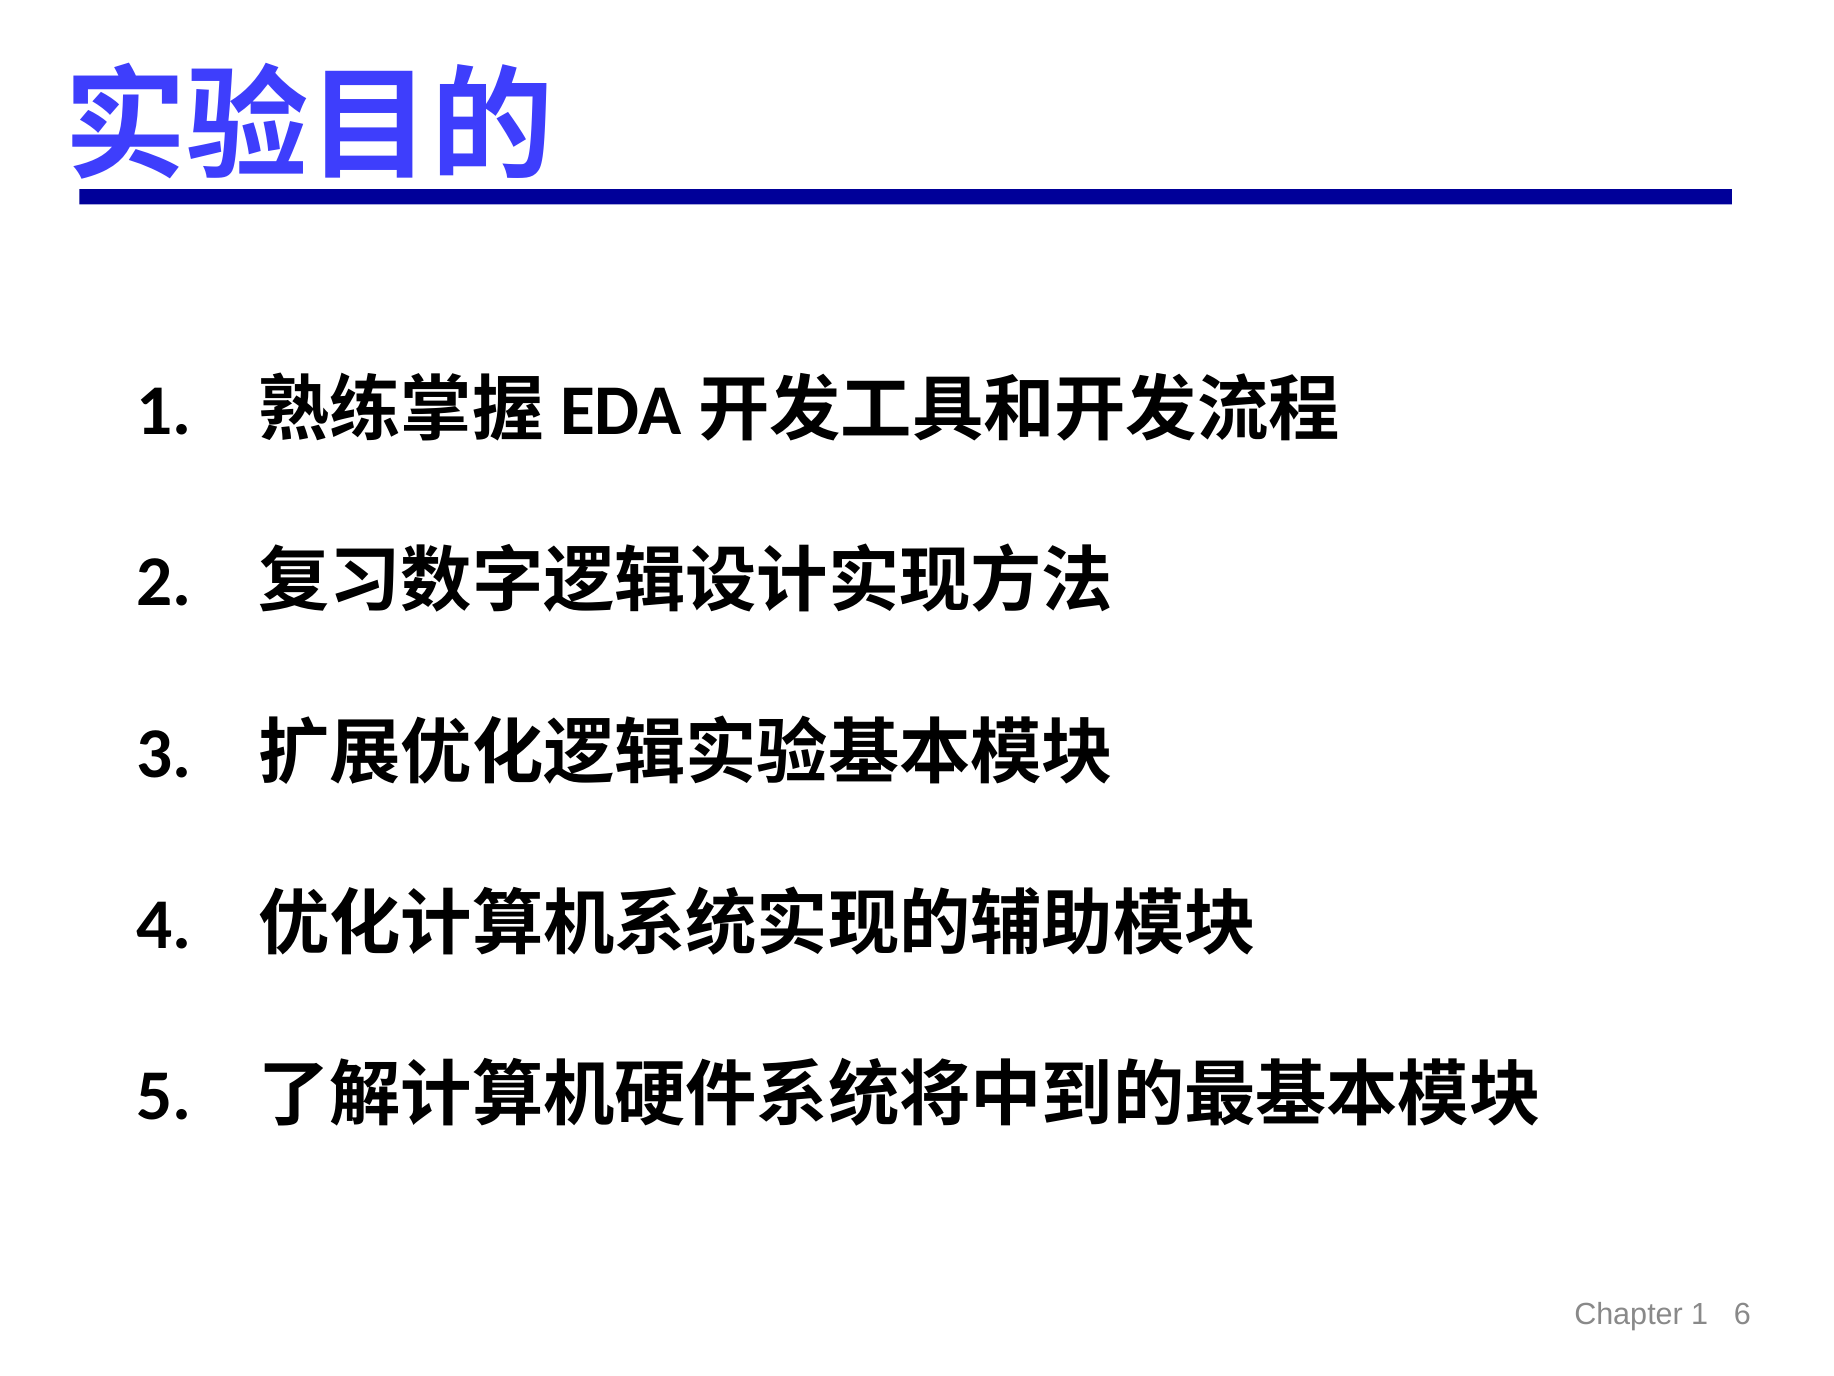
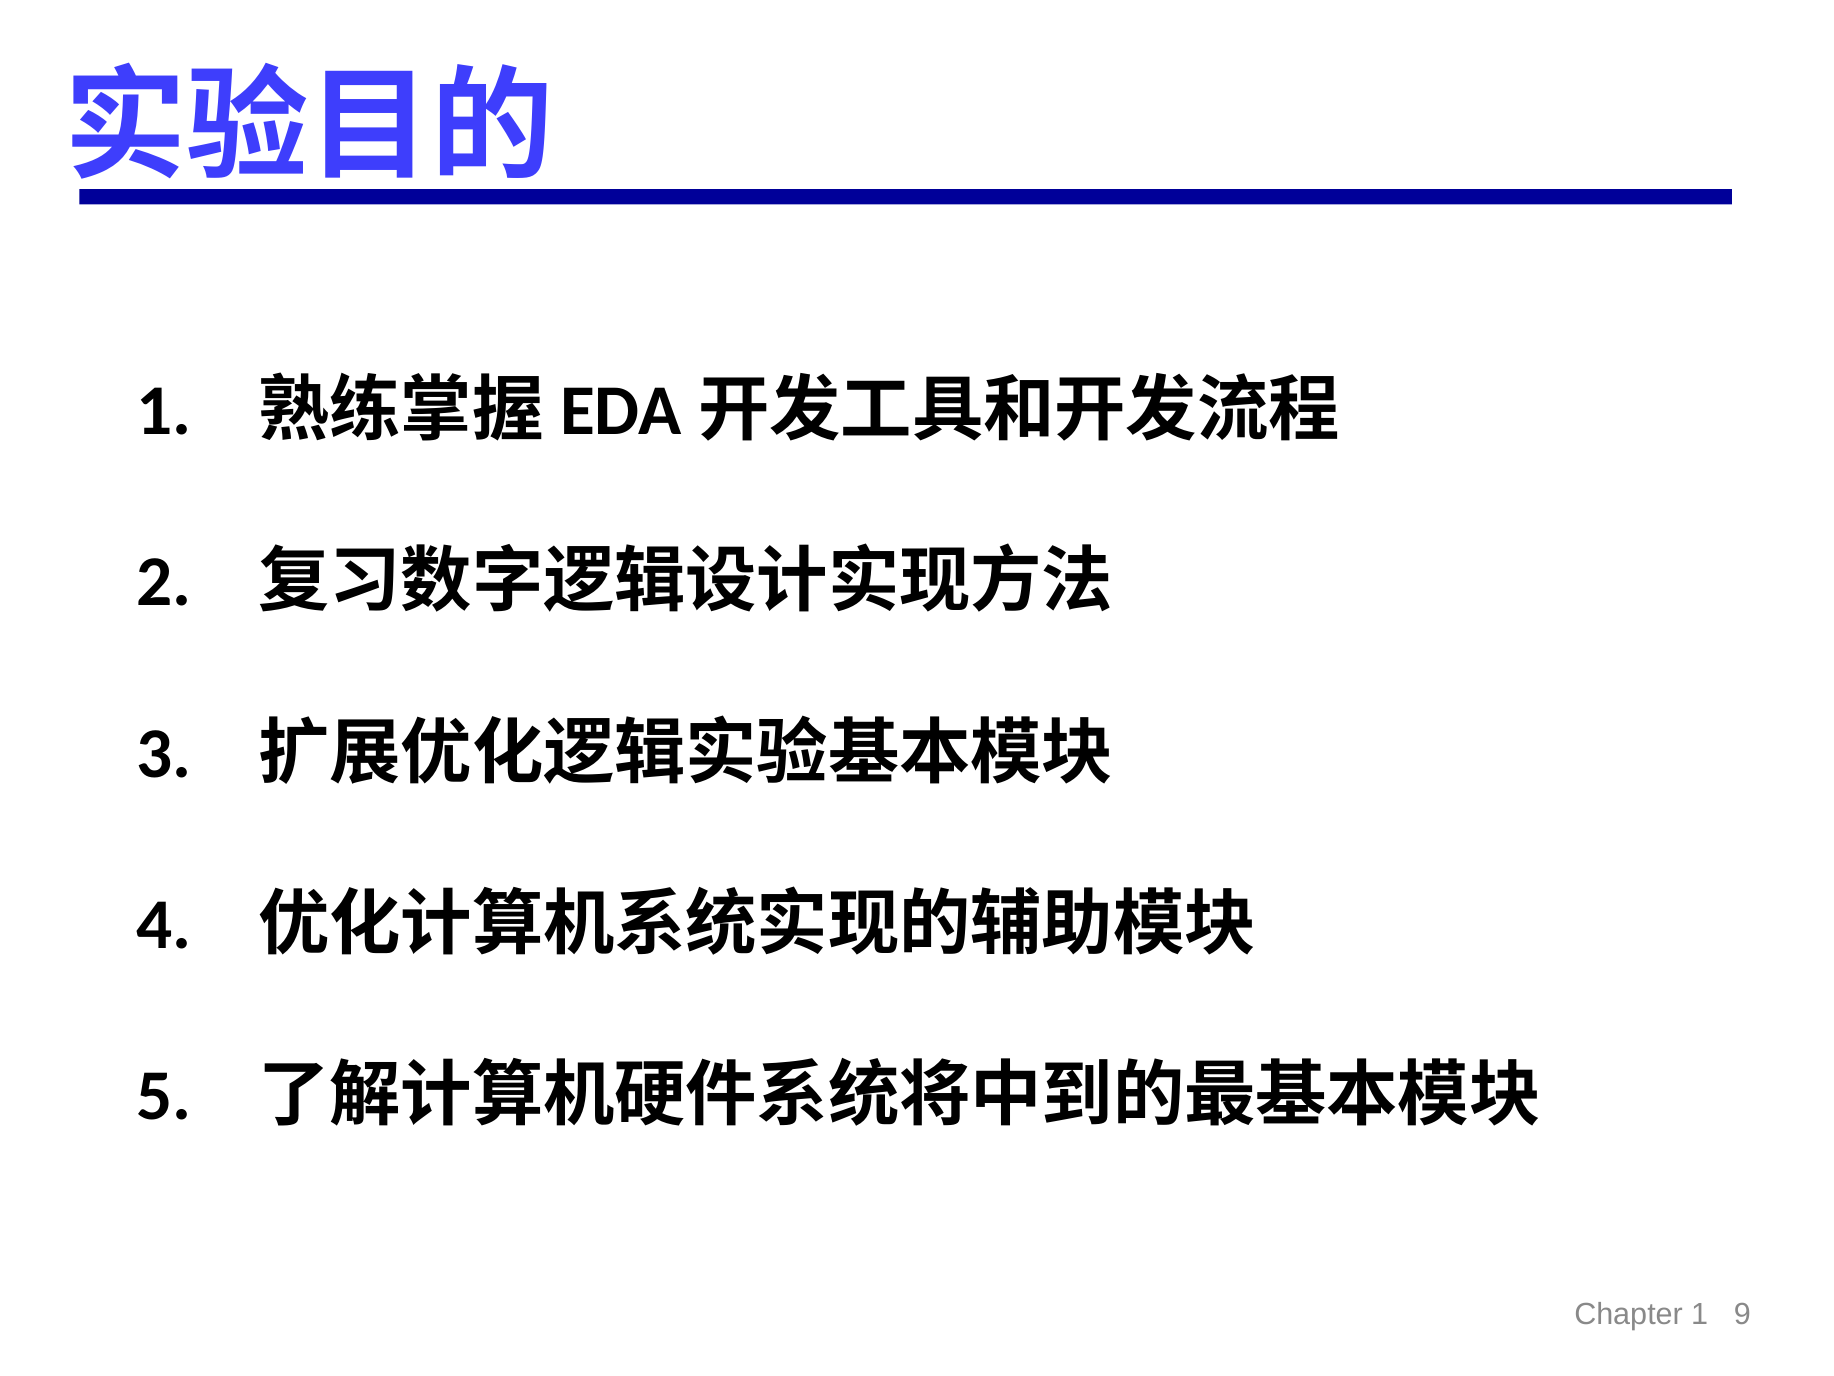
6: 6 -> 9 (1742, 1314)
